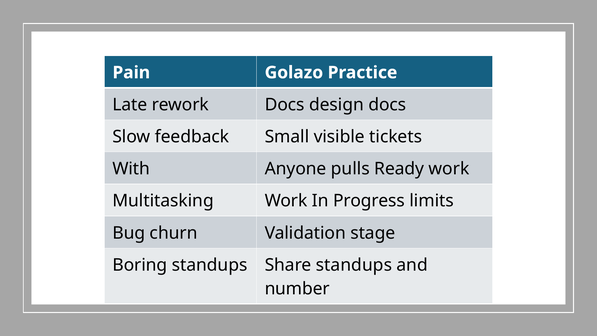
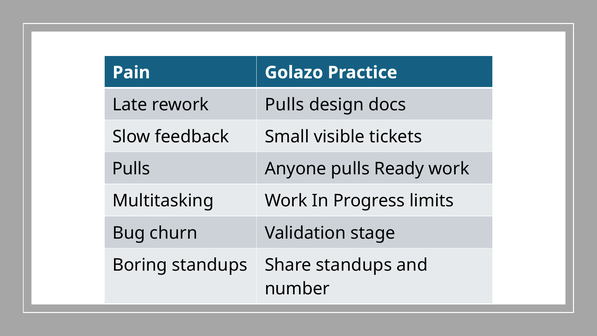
rework Docs: Docs -> Pulls (285, 105)
With: With -> Pulls (131, 169)
